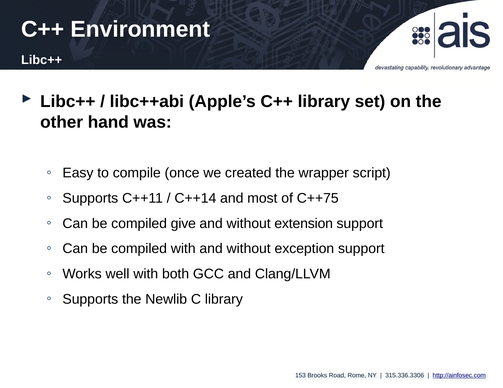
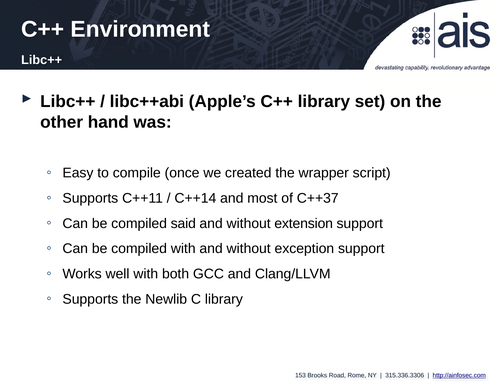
C++75: C++75 -> C++37 (318, 199)
give: give -> said (183, 224)
